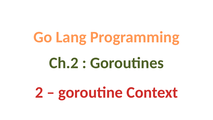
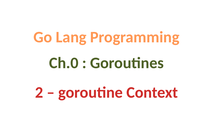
Ch.2: Ch.2 -> Ch.0 (64, 63)
